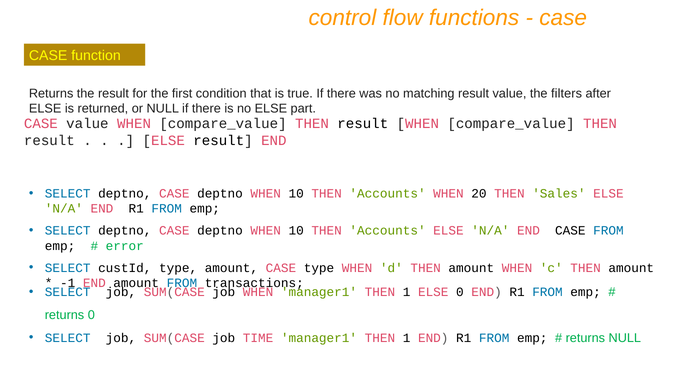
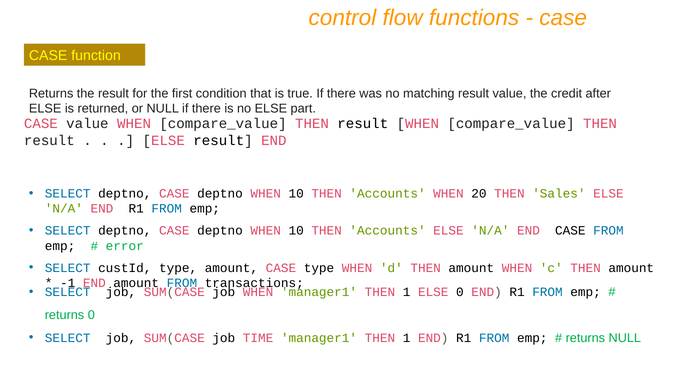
filters: filters -> credit (567, 94)
